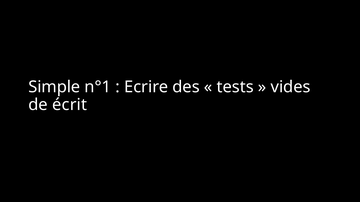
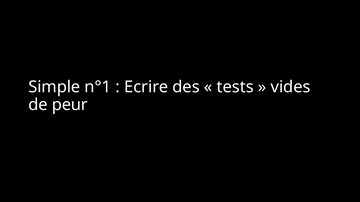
écrit: écrit -> peur (70, 105)
